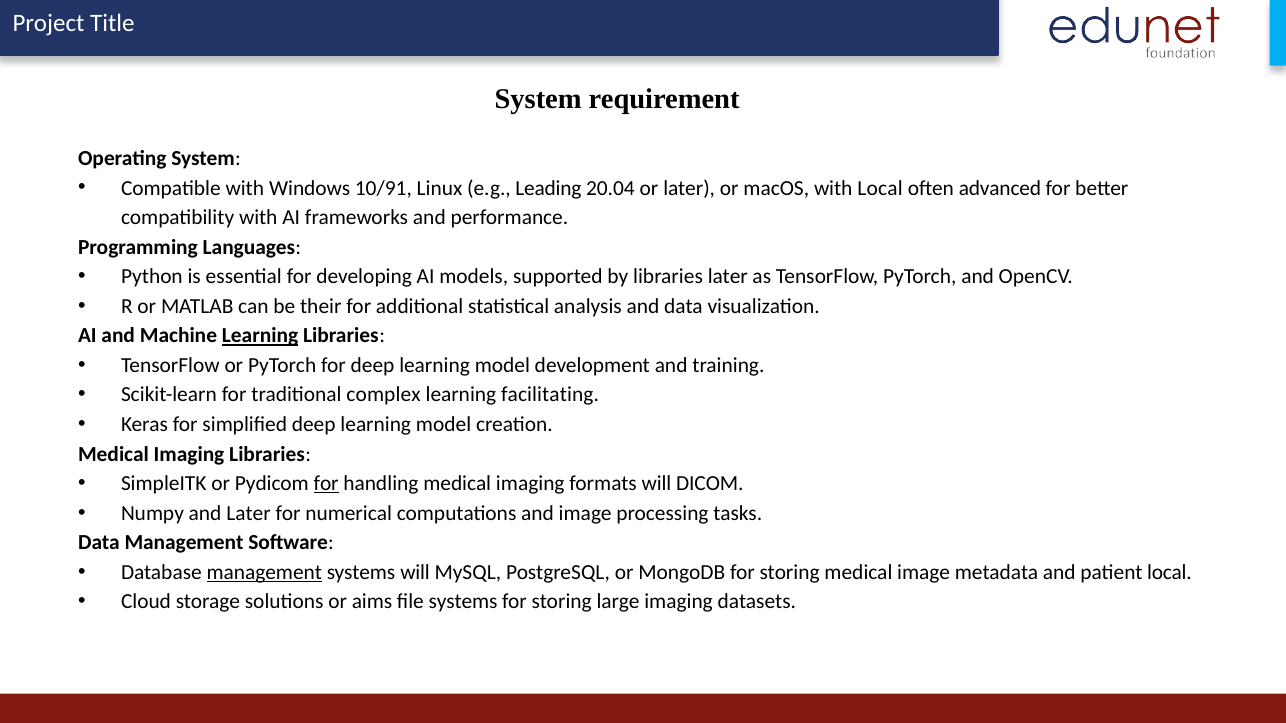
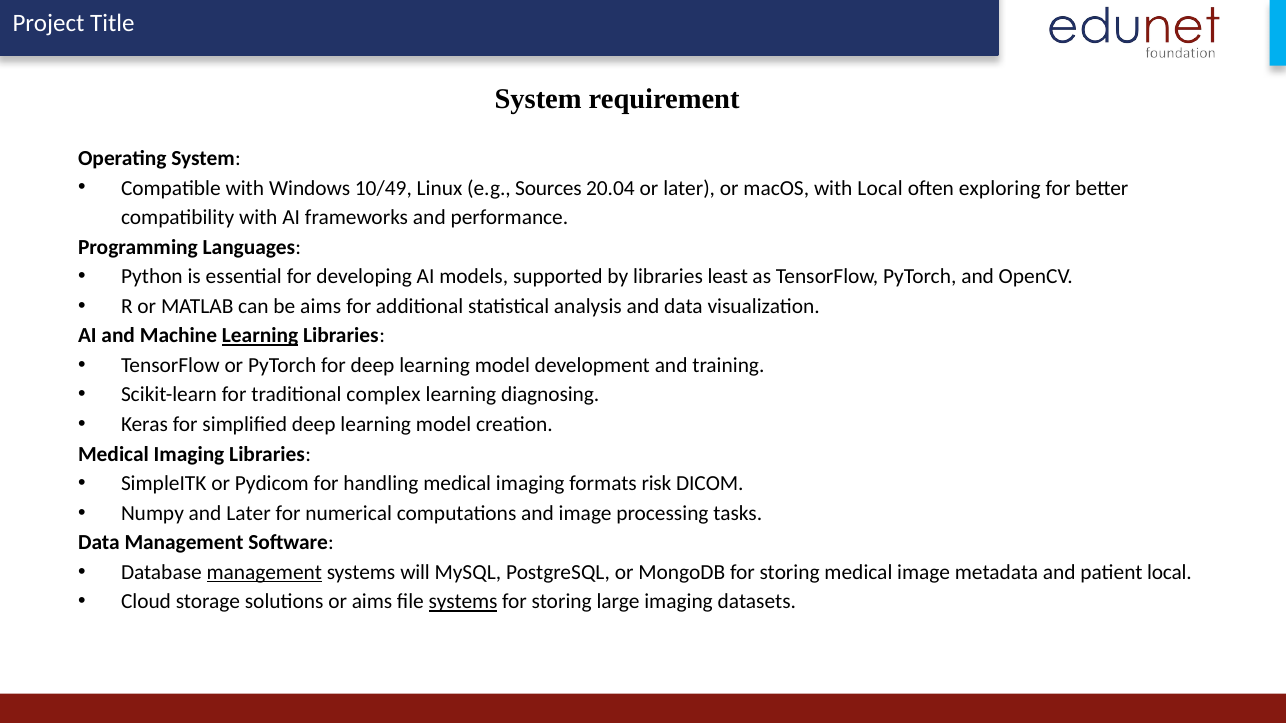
10/91: 10/91 -> 10/49 (383, 188)
Leading: Leading -> Sources (548, 188)
advanced: advanced -> exploring (1000, 188)
libraries later: later -> least (728, 277)
be their: their -> aims (321, 306)
facilitating: facilitating -> diagnosing (550, 395)
for underline: present -> none (326, 484)
formats will: will -> risk (656, 484)
systems underline: none -> present (463, 602)
